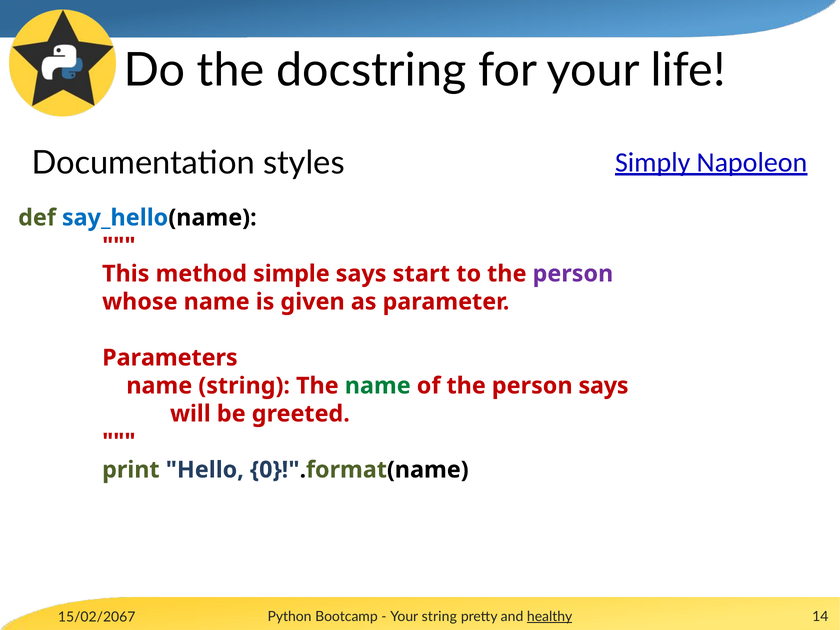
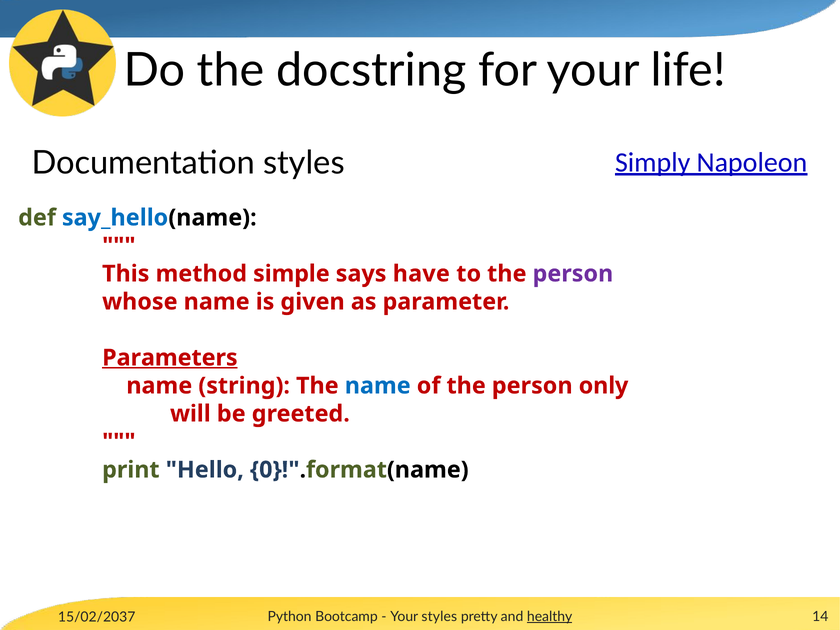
start: start -> have (421, 274)
Parameters underline: none -> present (170, 358)
name colour: green -> blue (378, 386)
person says: says -> only (603, 386)
15/02/2067: 15/02/2067 -> 15/02/2037 (97, 617)
Your string: string -> styles (439, 617)
